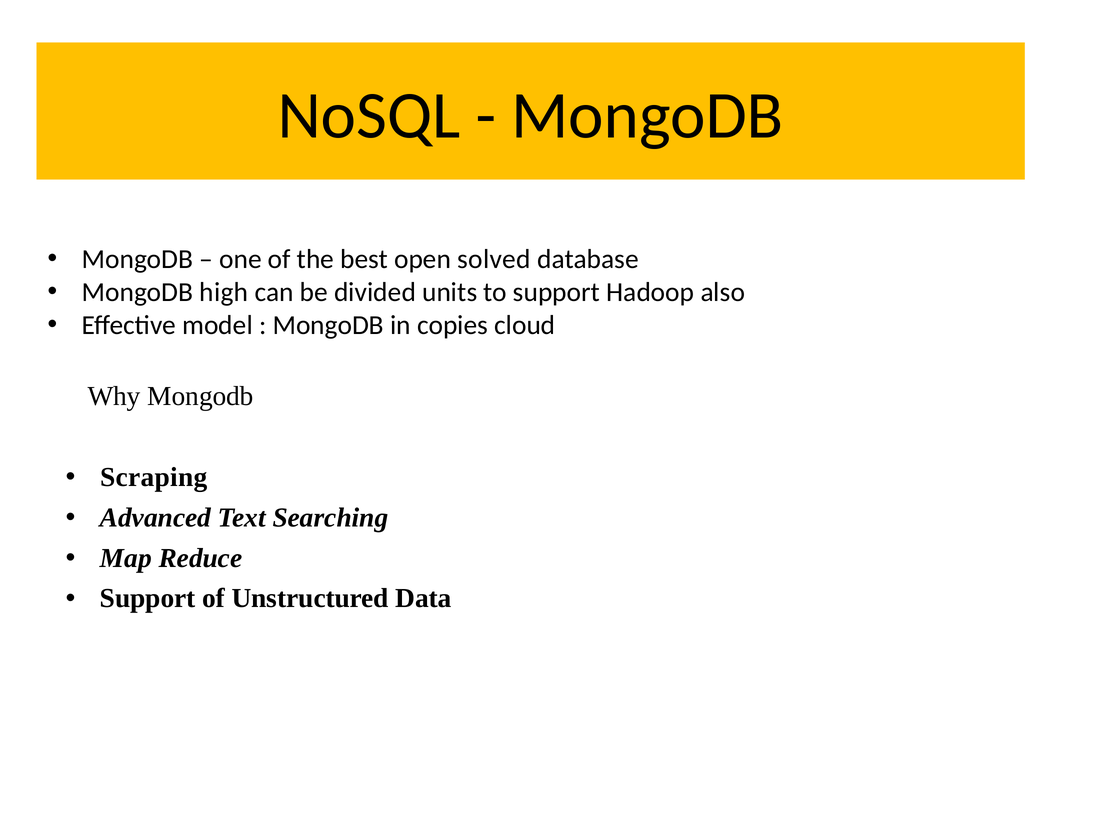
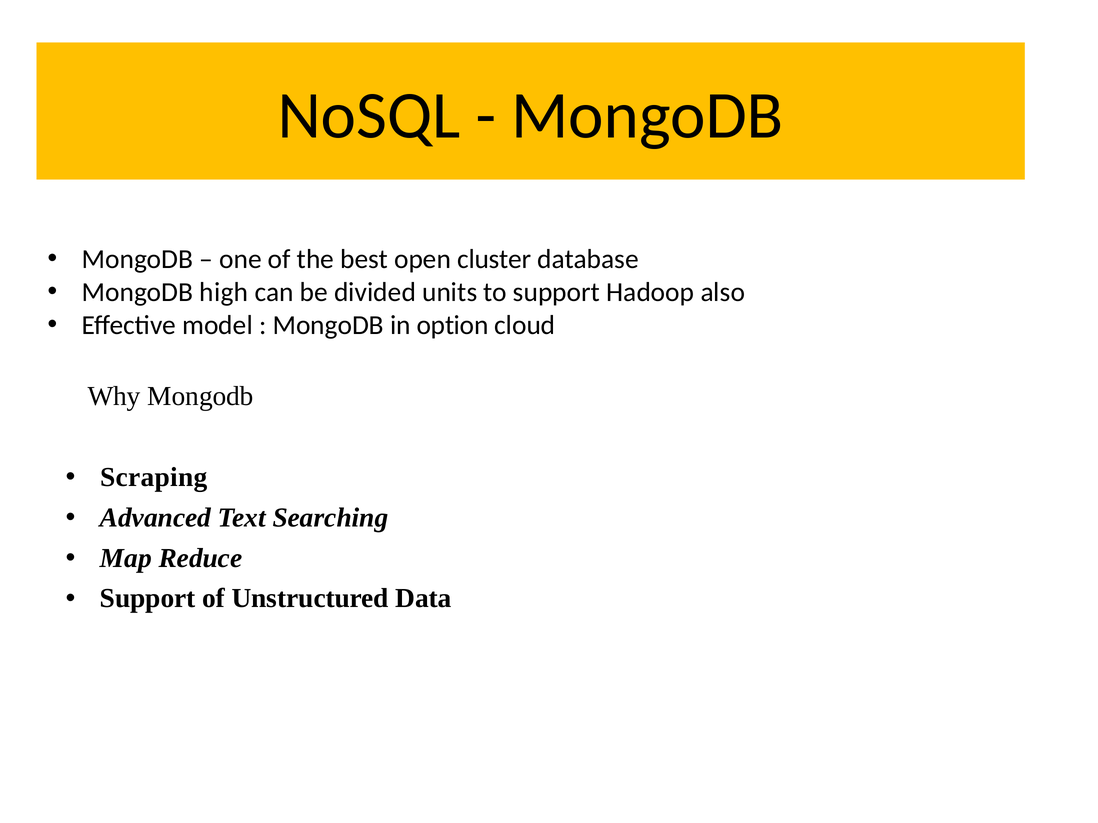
solved: solved -> cluster (494, 260)
copies: copies -> option (453, 325)
